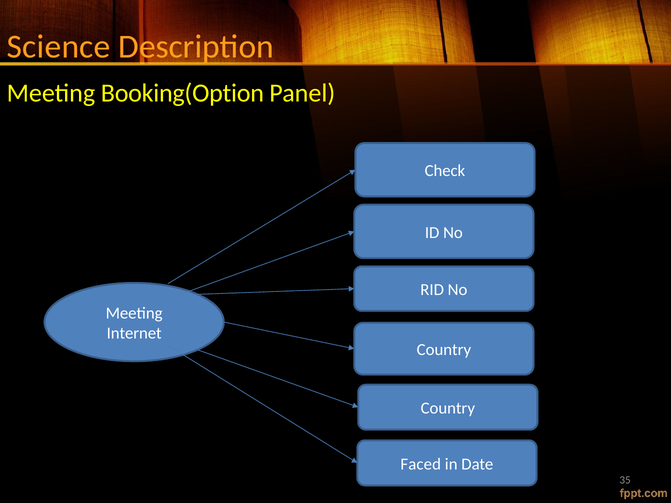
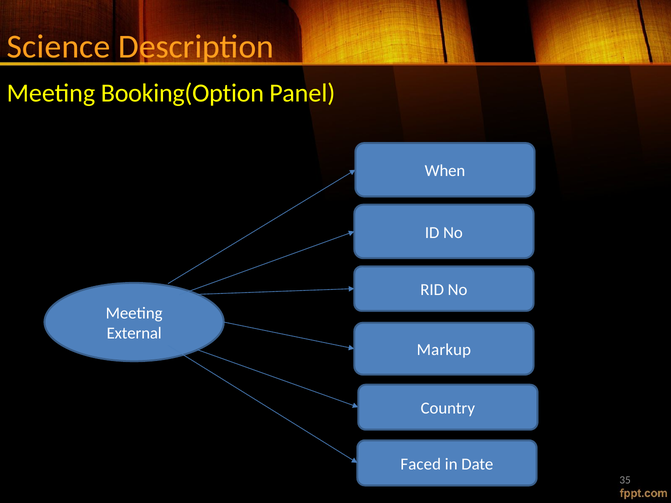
Check: Check -> When (445, 171)
Internet: Internet -> External (134, 333)
Country: Country -> Markup (444, 350)
